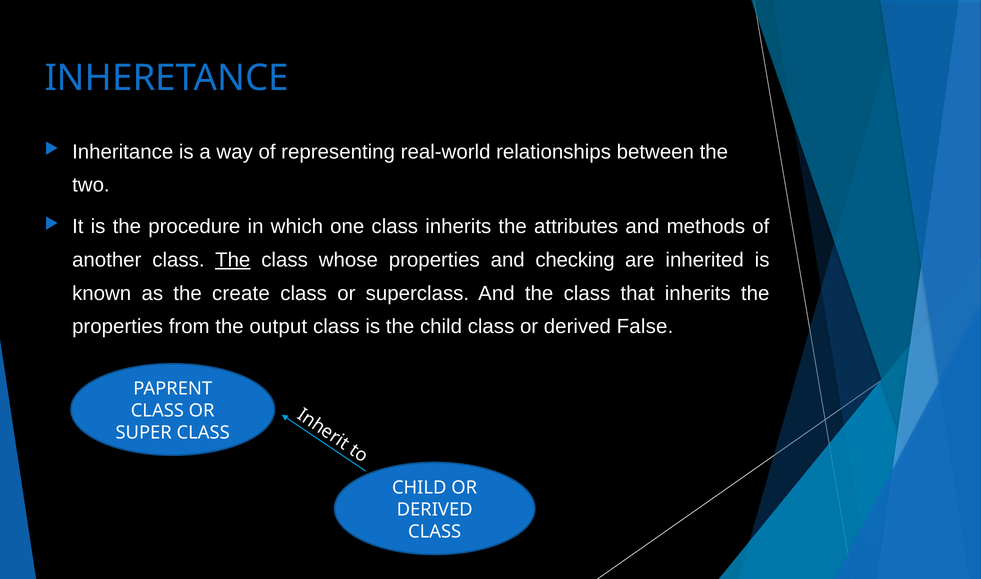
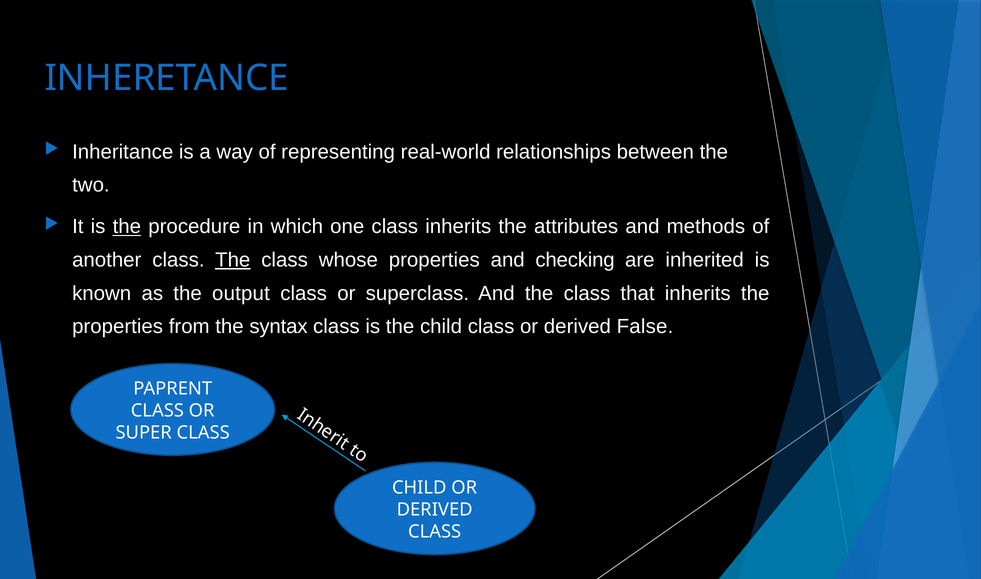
the underline: none -> present (127, 227)
create: create -> output (241, 293)
output: output -> syntax (278, 327)
